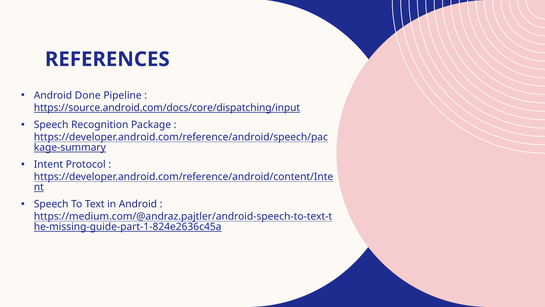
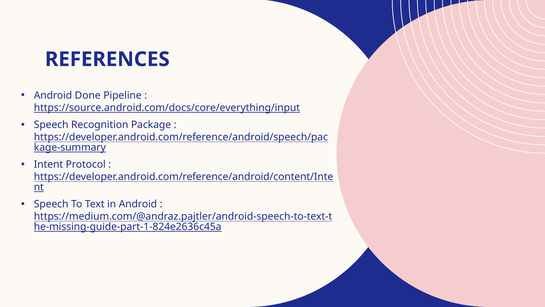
https://source.android.com/docs/core/dispatching/input: https://source.android.com/docs/core/dispatching/input -> https://source.android.com/docs/core/everything/input (167, 108)
